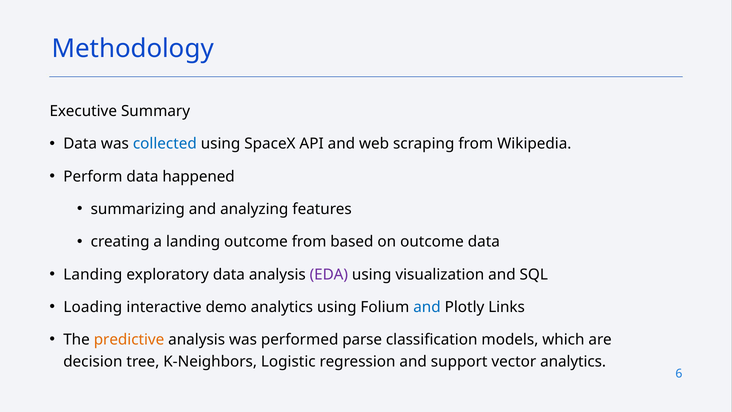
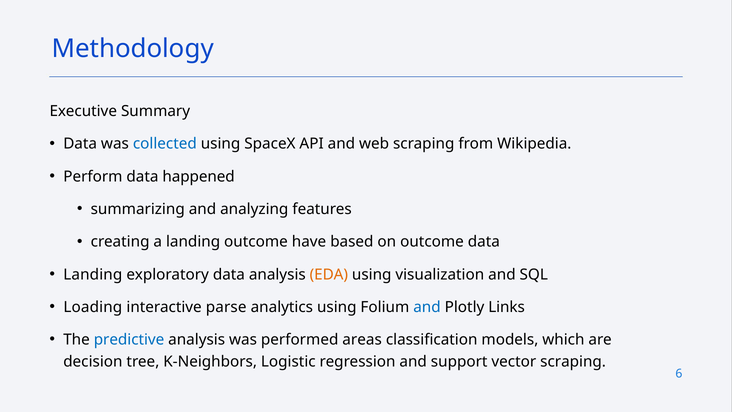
outcome from: from -> have (309, 242)
EDA colour: purple -> orange (329, 274)
demo: demo -> parse (226, 307)
predictive colour: orange -> blue (129, 340)
parse: parse -> areas (362, 340)
vector analytics: analytics -> scraping (573, 362)
